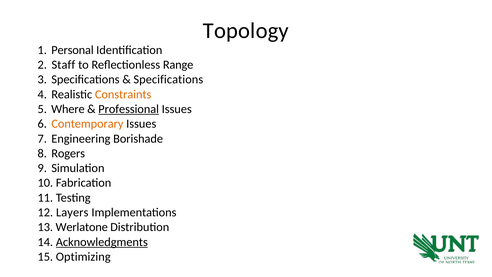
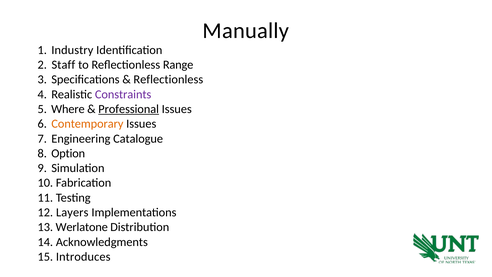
Topology: Topology -> Manually (246, 31)
Personal: Personal -> Industry (72, 50)
Specifications: Specifications -> Reflectionless (168, 79)
Constraints colour: orange -> purple (123, 94)
Borishade: Borishade -> Catalogue (138, 138)
Rogers: Rogers -> Option (68, 153)
Acknowledgments underline: present -> none (102, 242)
Optimizing: Optimizing -> Introduces (83, 257)
